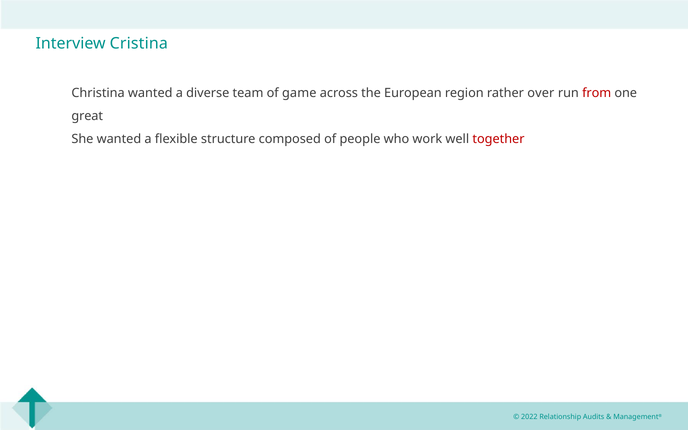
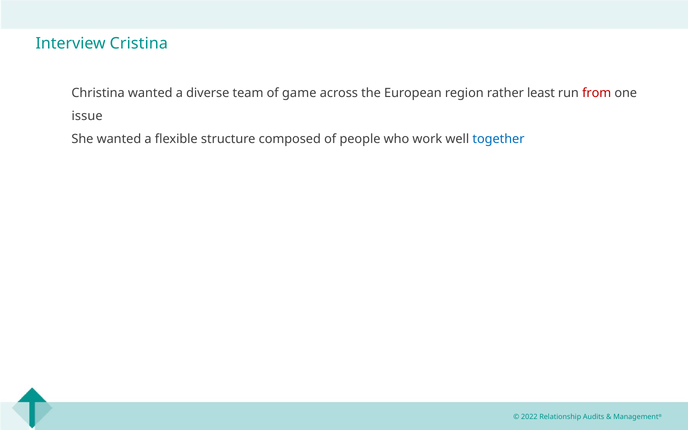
over: over -> least (541, 93)
great: great -> issue (87, 116)
together colour: red -> blue (498, 139)
